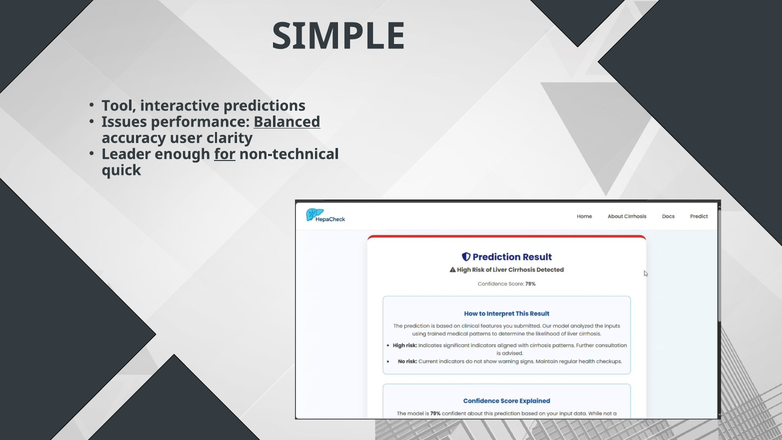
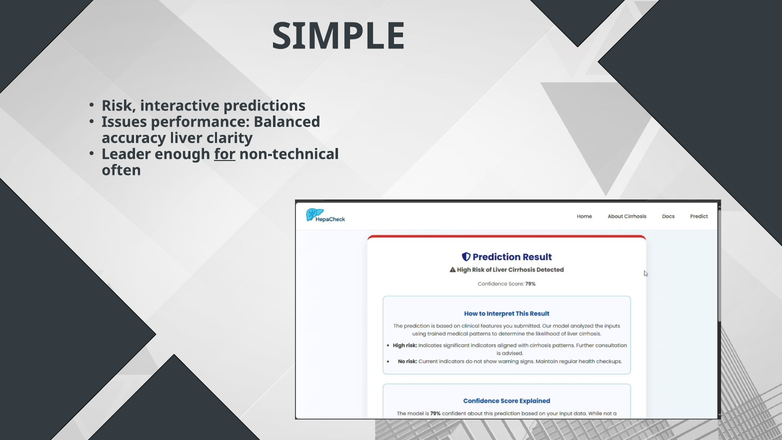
Tool: Tool -> Risk (119, 106)
Balanced underline: present -> none (287, 122)
user: user -> liver (186, 138)
quick: quick -> often (121, 170)
